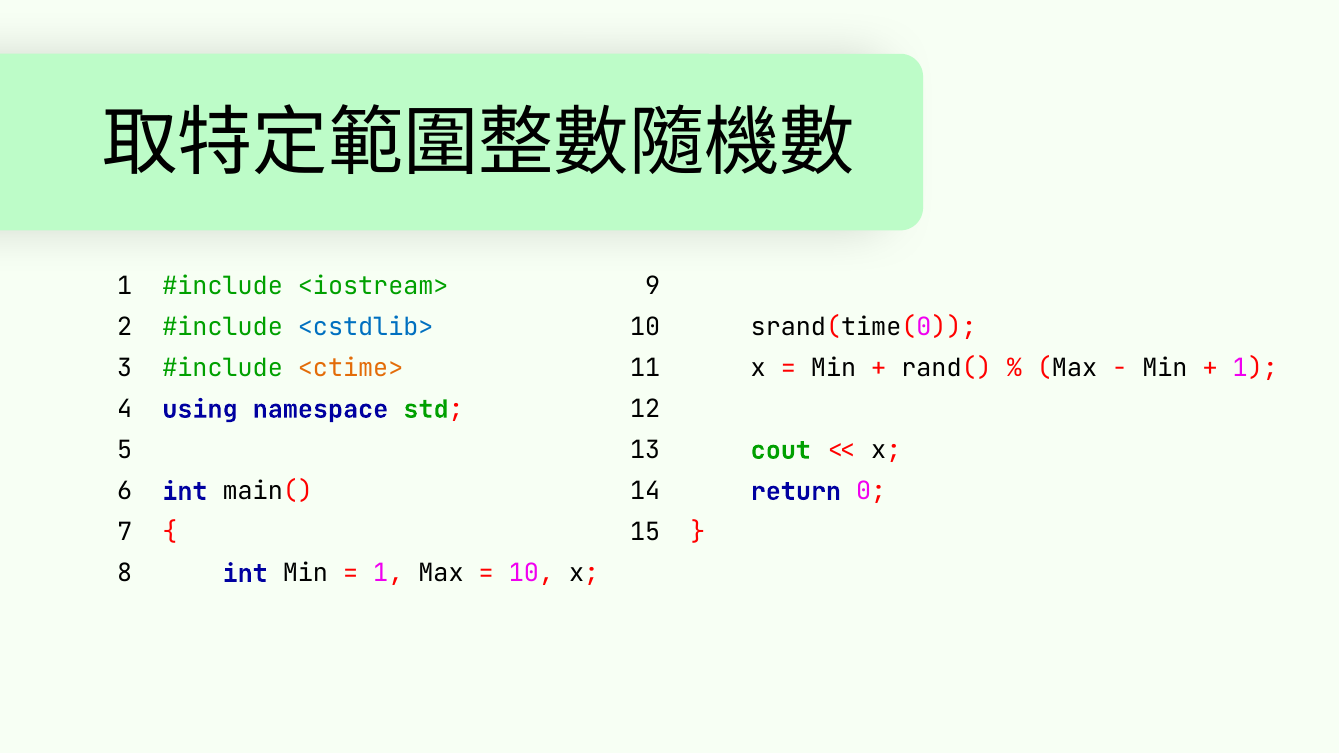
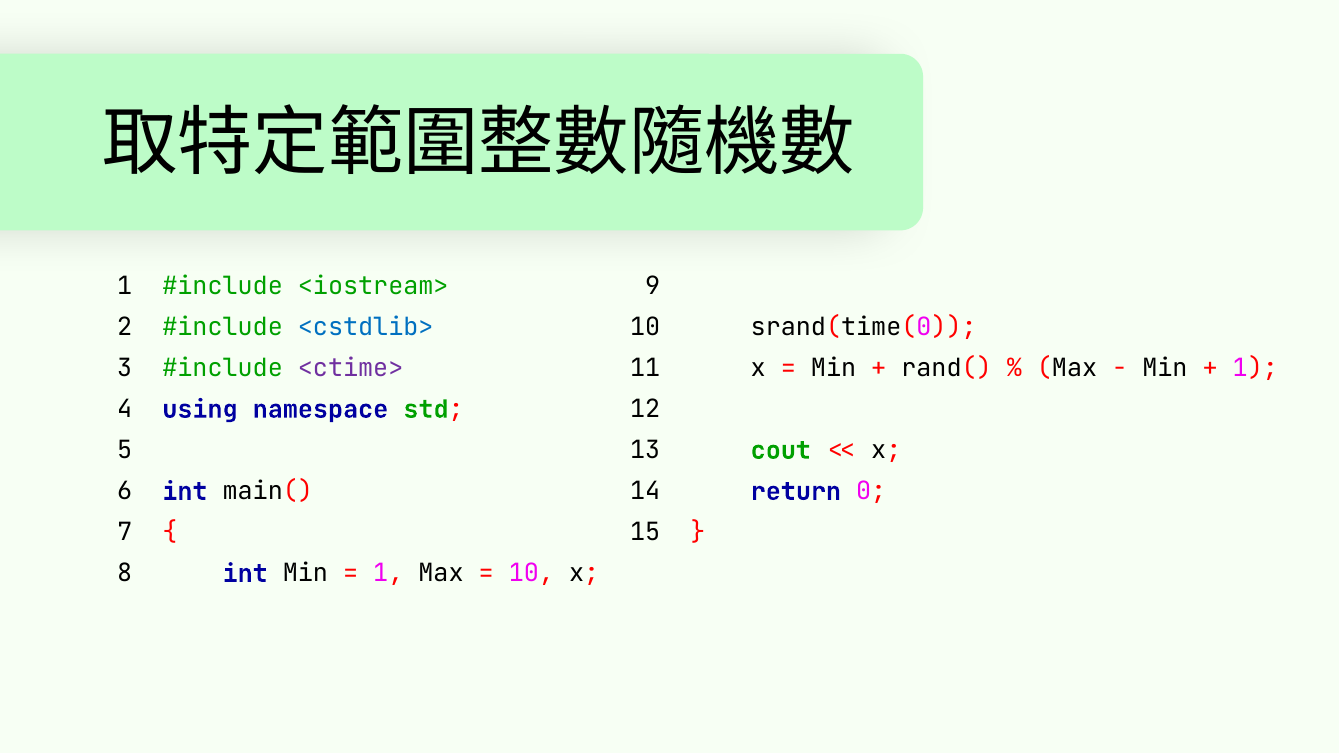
<ctime> colour: orange -> purple (351, 368)
